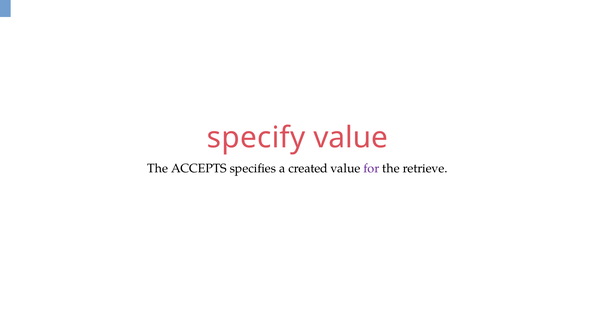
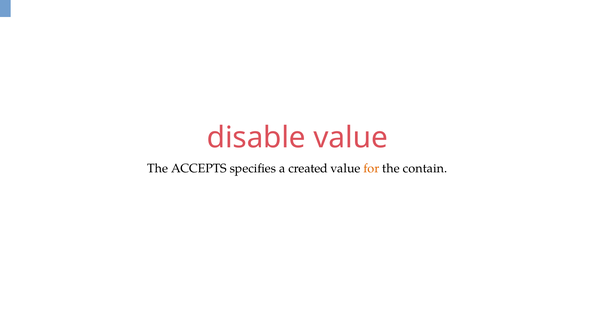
specify: specify -> disable (256, 137)
for colour: purple -> orange (371, 168)
retrieve: retrieve -> contain (425, 168)
